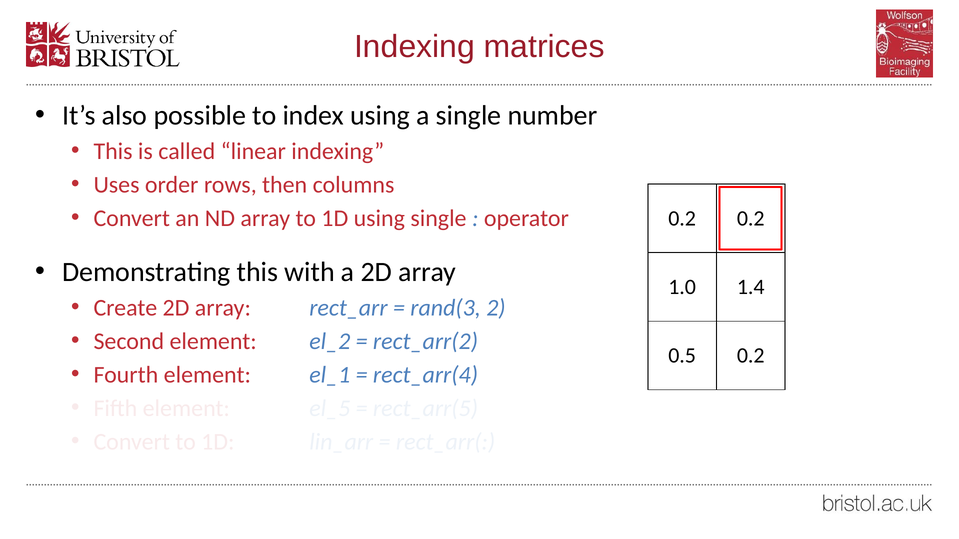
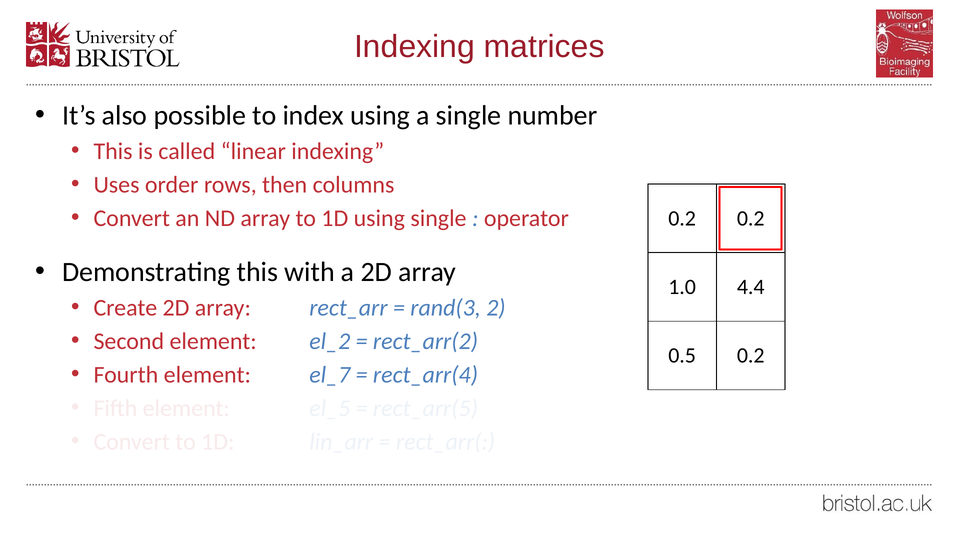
1.4: 1.4 -> 4.4 (751, 287)
el_1: el_1 -> el_7 (330, 375)
